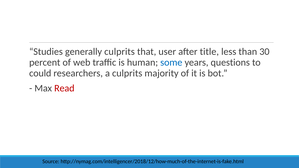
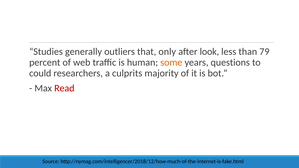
generally culprits: culprits -> outliers (120, 52)
user: user -> only (167, 52)
title: title -> look (209, 52)
30: 30 -> 79 (264, 52)
some colour: blue -> orange (171, 62)
